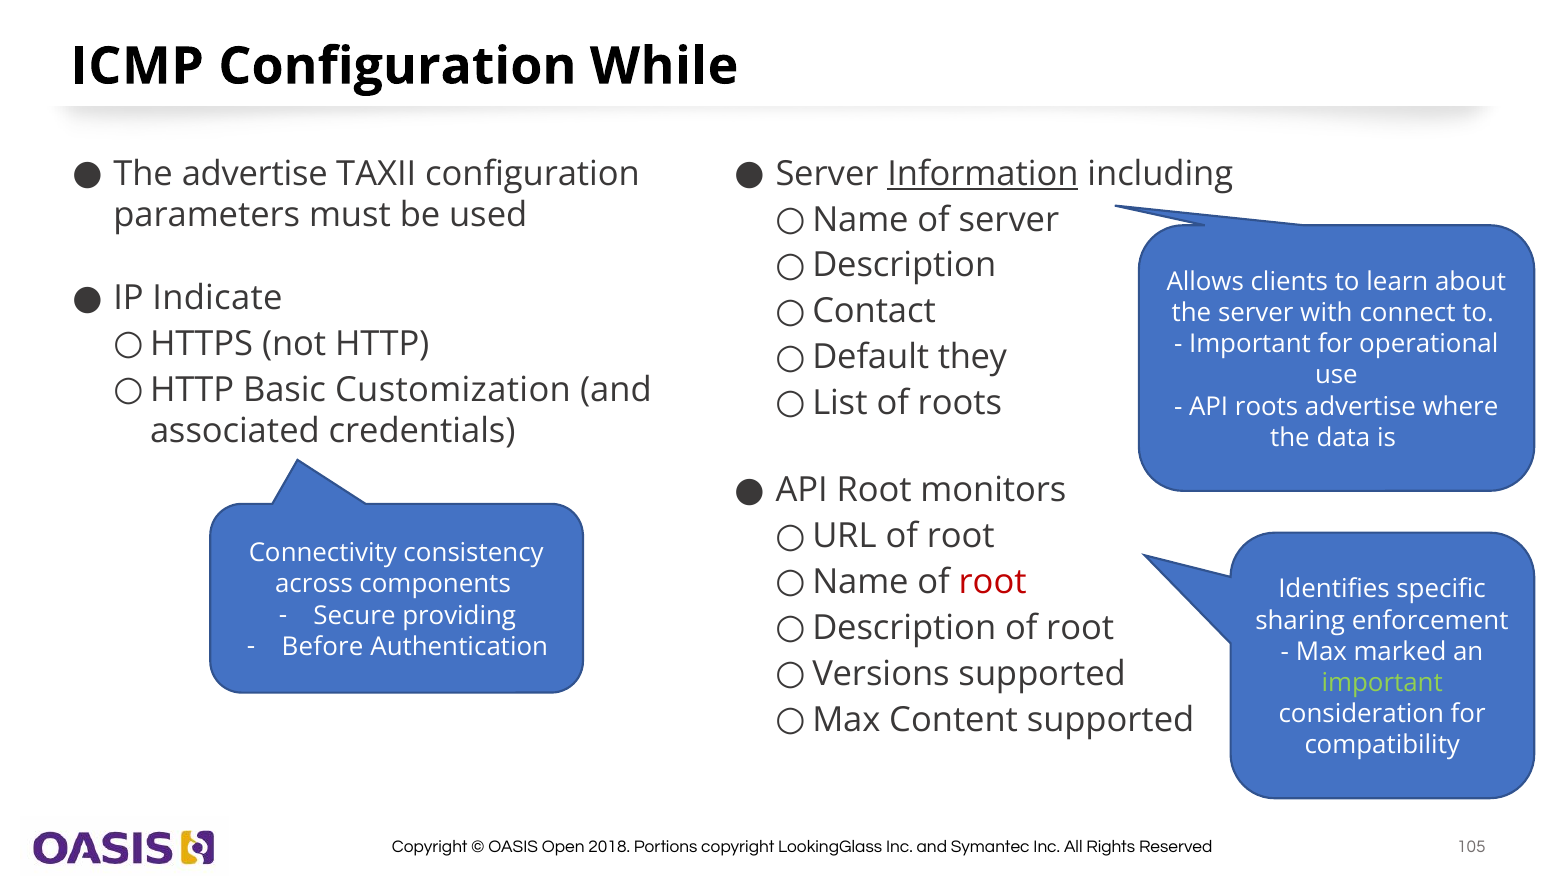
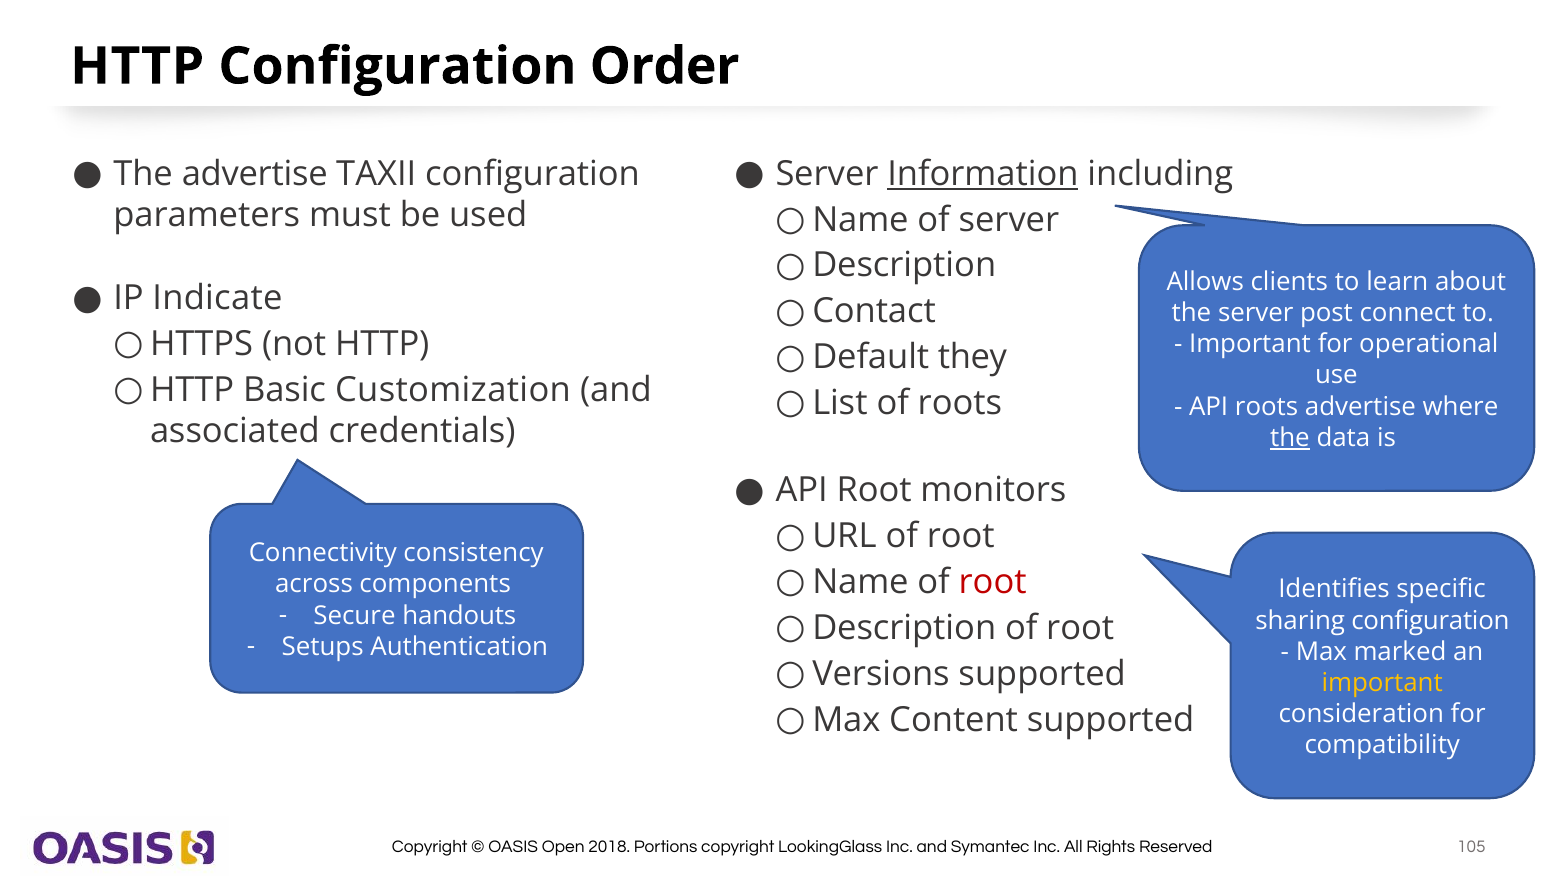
ICMP: ICMP -> HTTP (137, 66)
While: While -> Order (665, 66)
with: with -> post (1327, 313)
the underline: none -> present (1290, 438)
providing: providing -> handouts (459, 615)
sharing enforcement: enforcement -> configuration (1430, 620)
Before: Before -> Setups (323, 647)
important colour: light green -> yellow (1382, 683)
